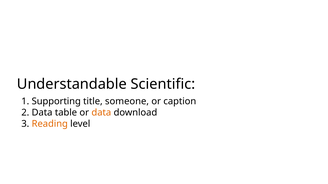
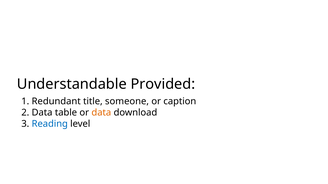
Scientific: Scientific -> Provided (163, 84)
Supporting: Supporting -> Redundant (56, 102)
Reading colour: orange -> blue (50, 124)
